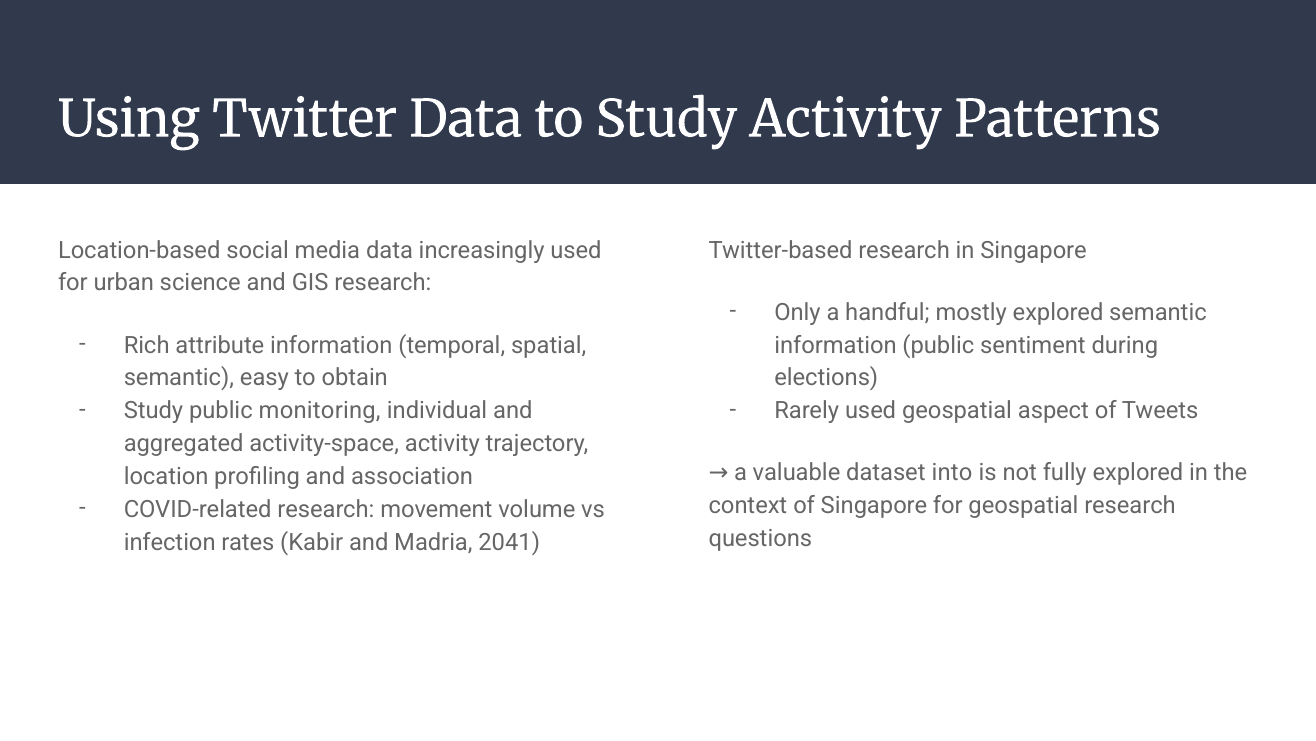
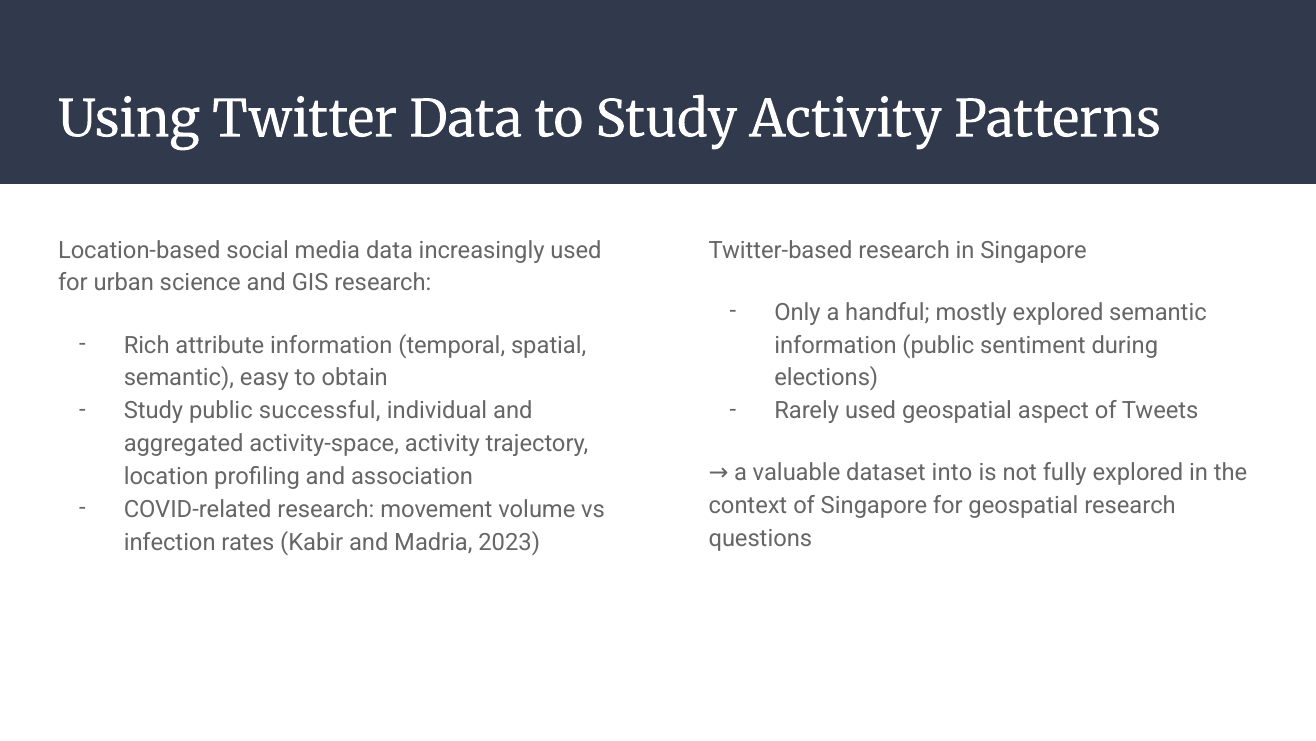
monitoring: monitoring -> successful (320, 410)
2041: 2041 -> 2023 (509, 542)
